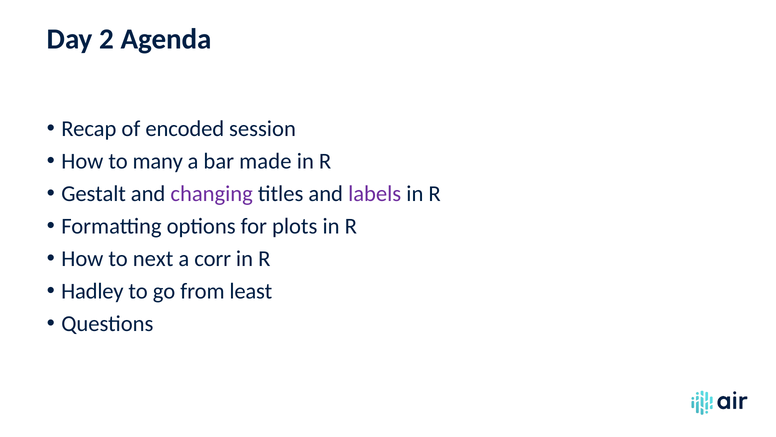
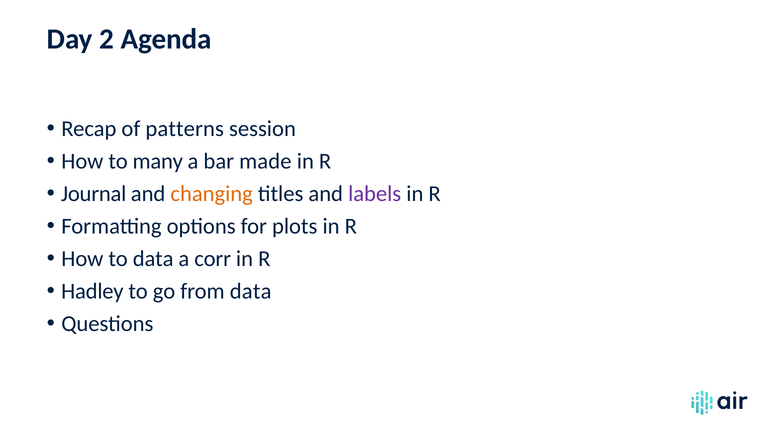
encoded: encoded -> patterns (185, 128)
Gestalt: Gestalt -> Journal (94, 193)
changing colour: purple -> orange (212, 193)
to next: next -> data (153, 258)
from least: least -> data (251, 291)
